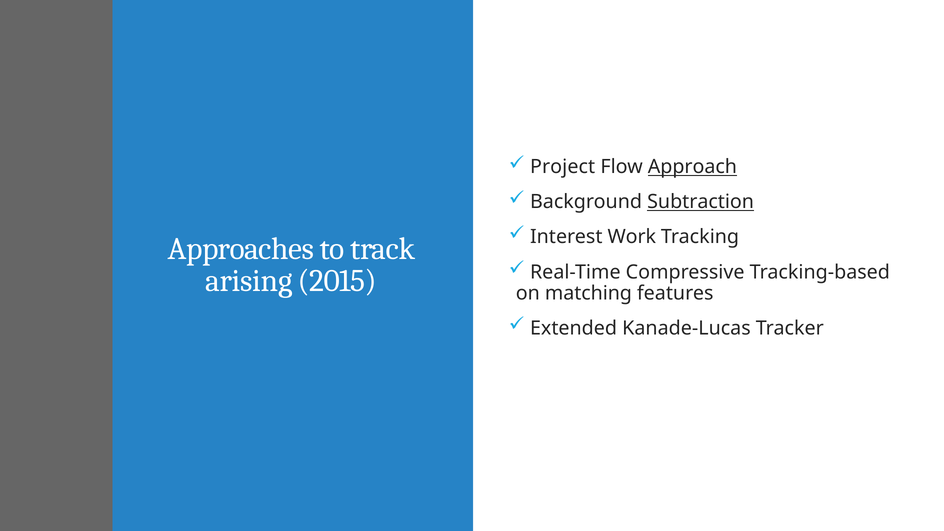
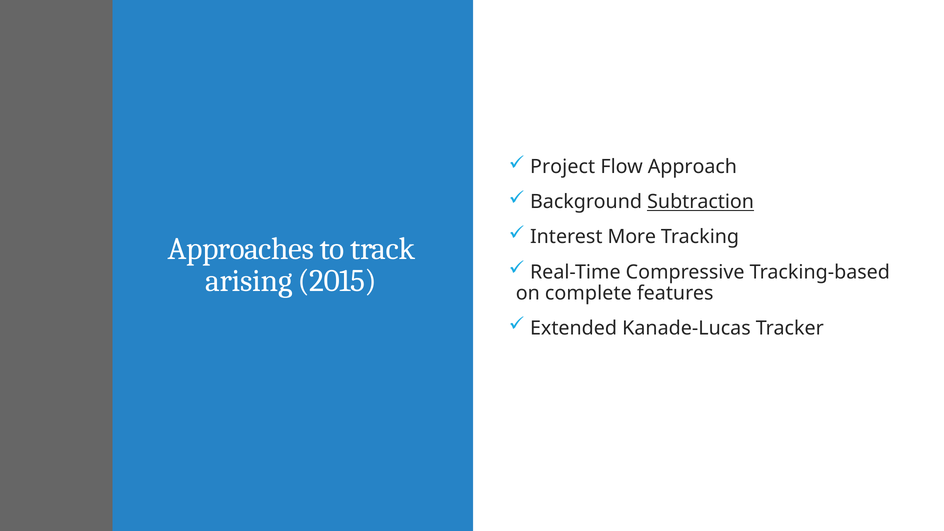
Approach underline: present -> none (692, 167)
Work: Work -> More (632, 237)
matching: matching -> complete (588, 293)
